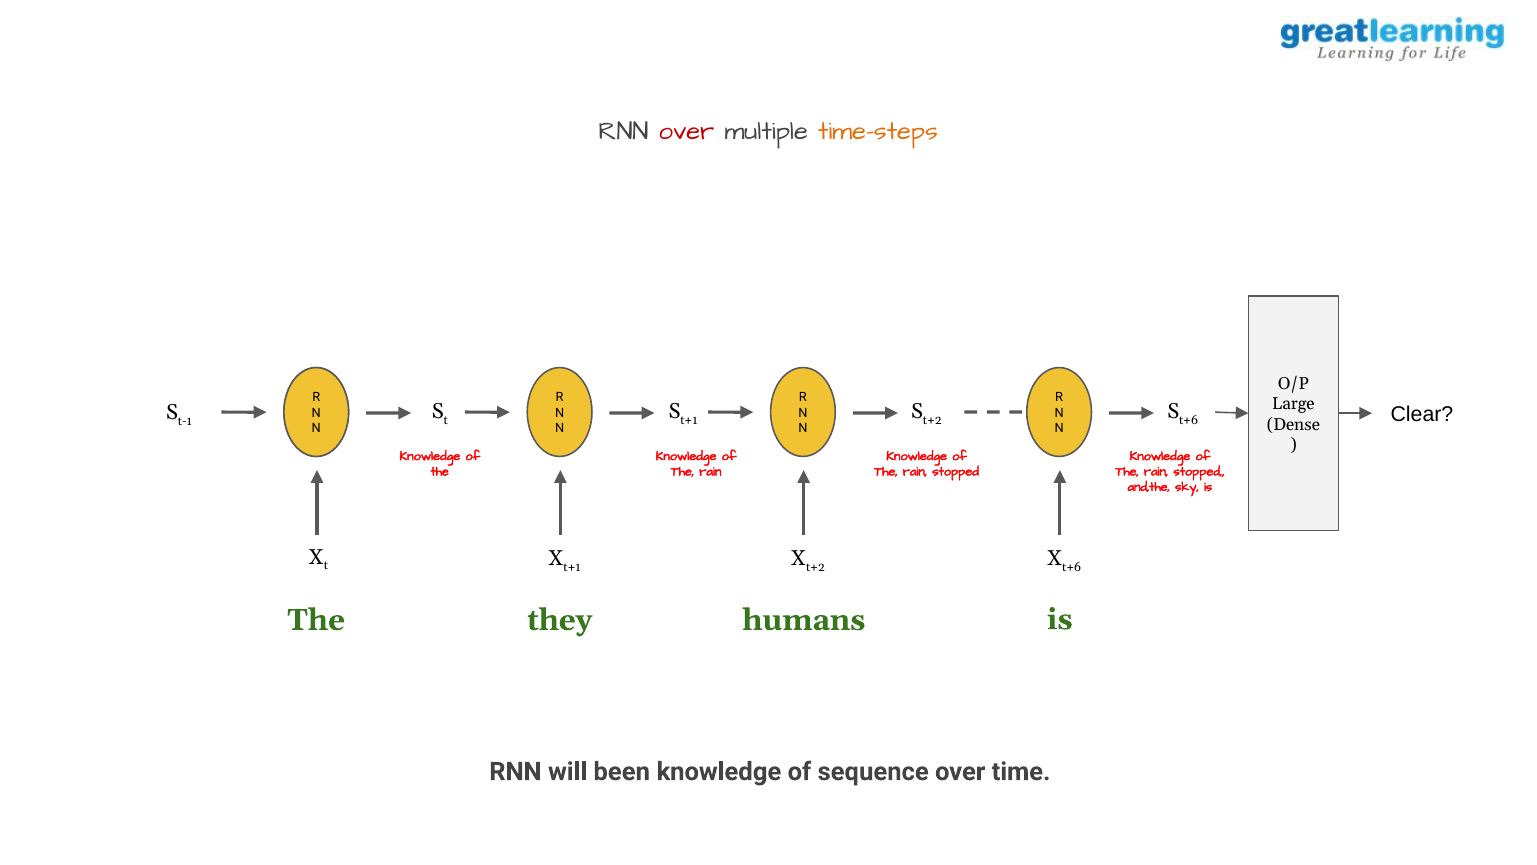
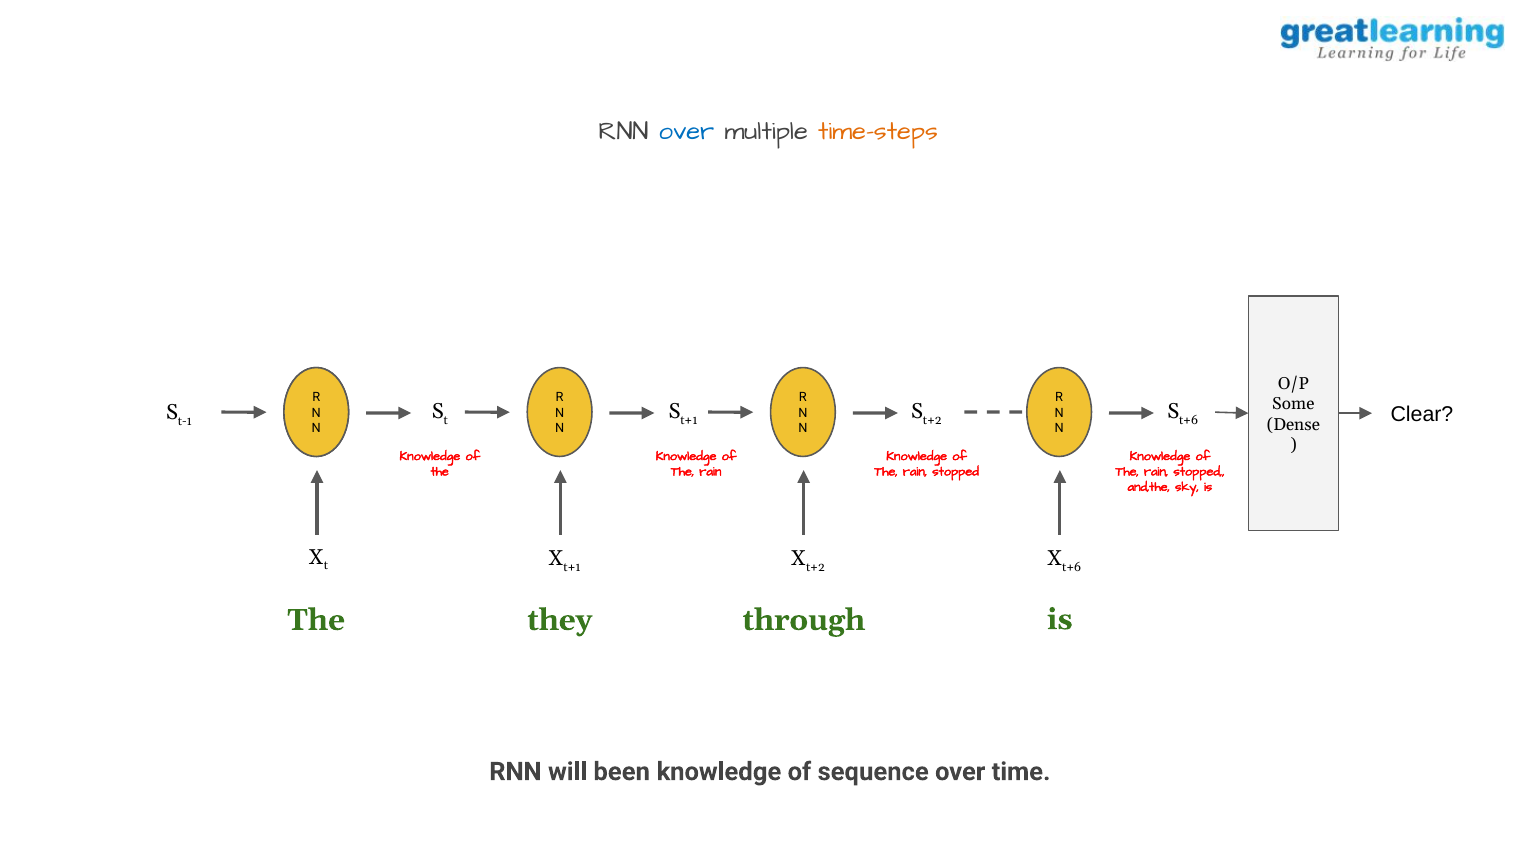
over colour: red -> blue (687, 131)
Large: Large -> Some (1293, 404)
humans: humans -> through (804, 620)
